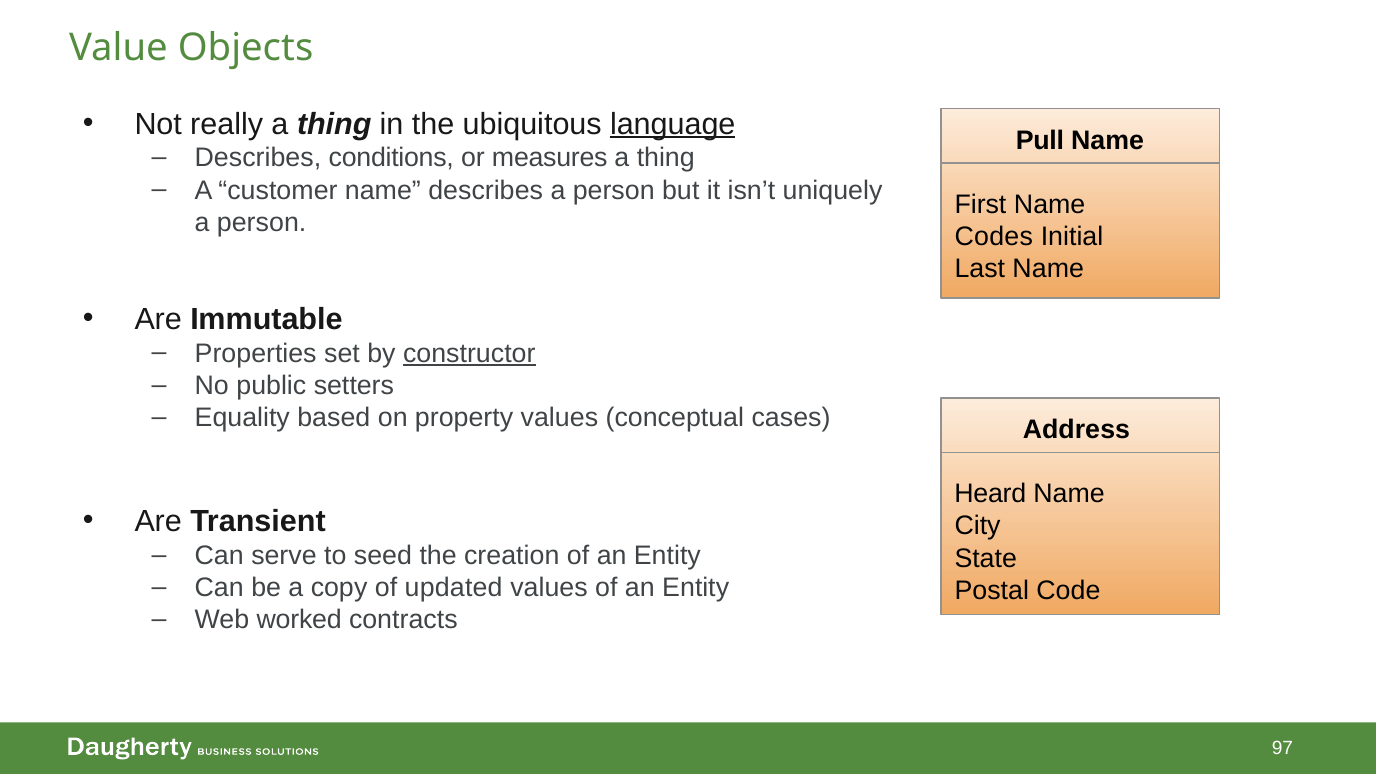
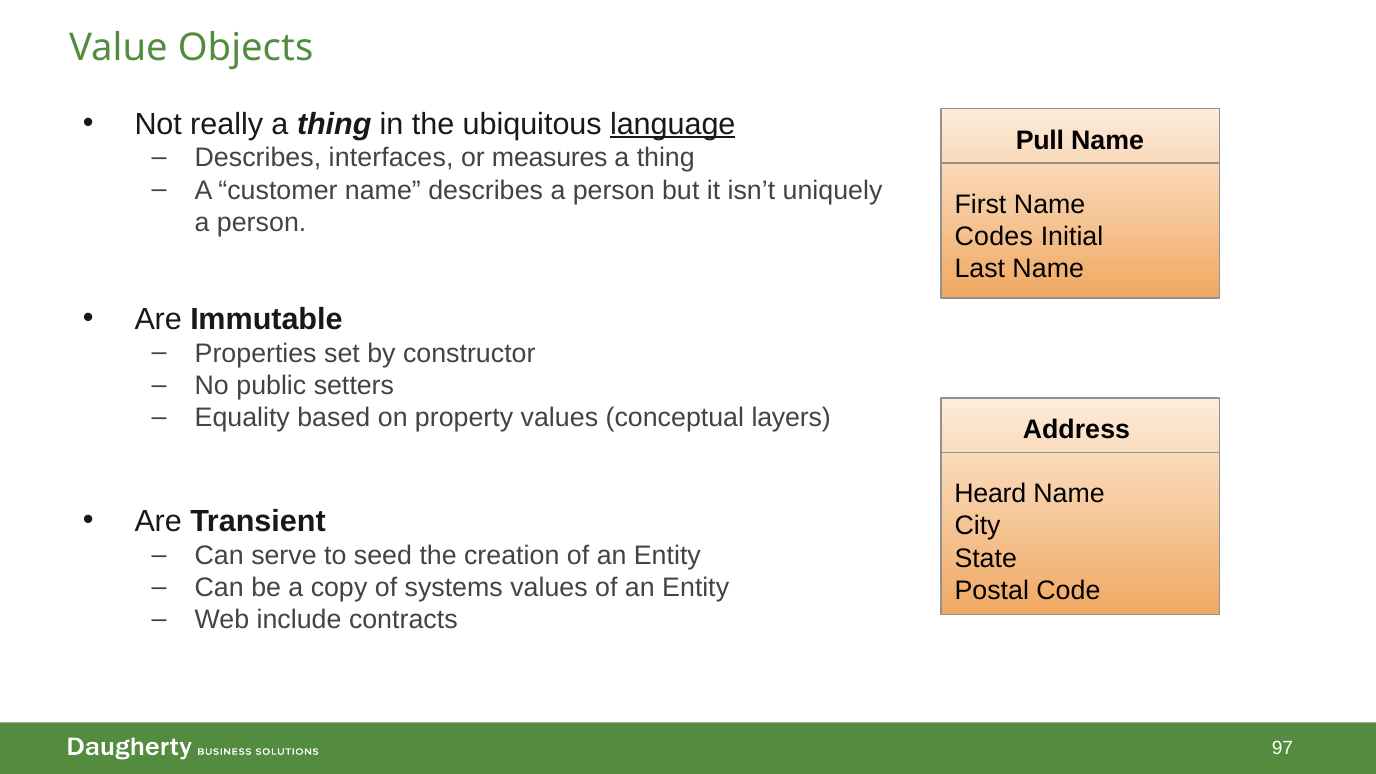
conditions: conditions -> interfaces (391, 158)
constructor underline: present -> none (469, 354)
cases: cases -> layers (791, 418)
updated: updated -> systems (454, 588)
worked: worked -> include (299, 620)
